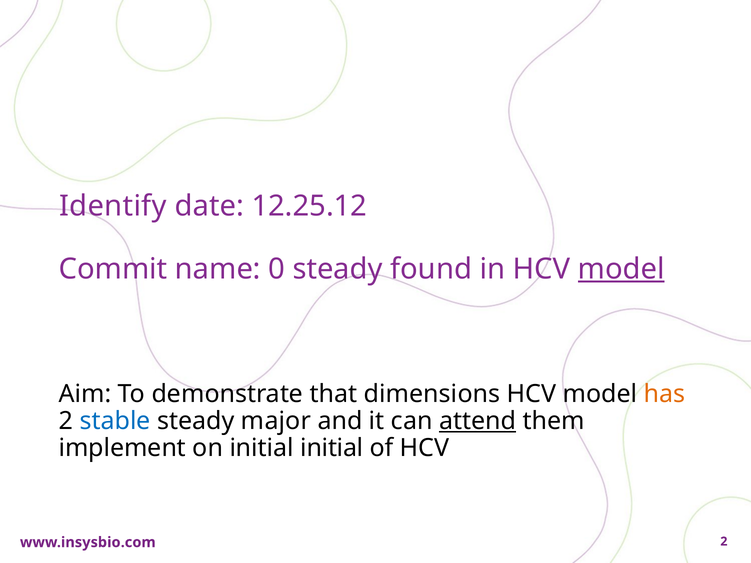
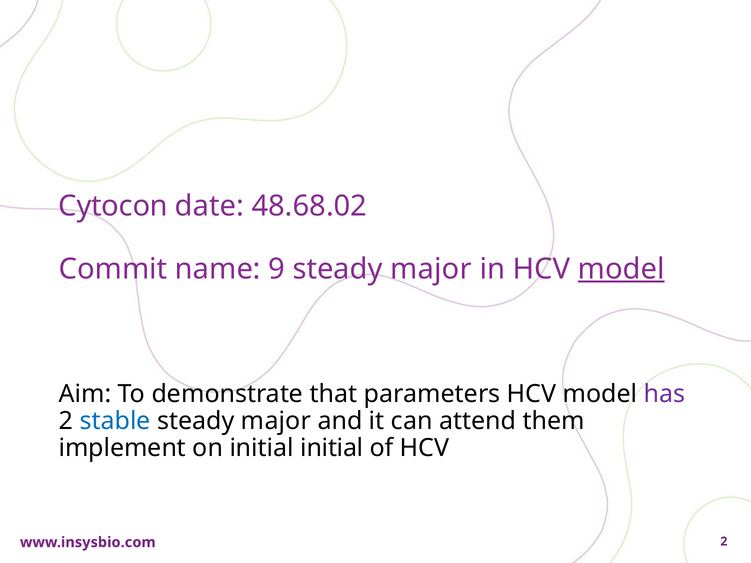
Identify: Identify -> Cytocon (113, 206)
12.25.12: 12.25.12 -> 48.68.02 (309, 206)
0: 0 -> 9 (277, 269)
found: found -> major (431, 269)
dimensions: dimensions -> parameters (432, 394)
has colour: orange -> purple (665, 394)
attend underline: present -> none (478, 421)
